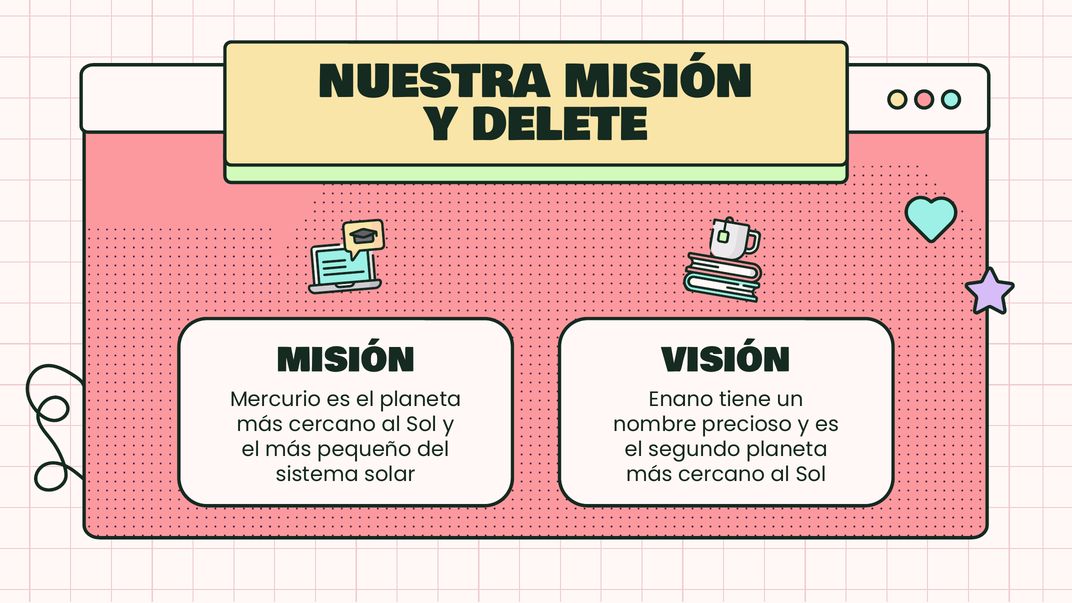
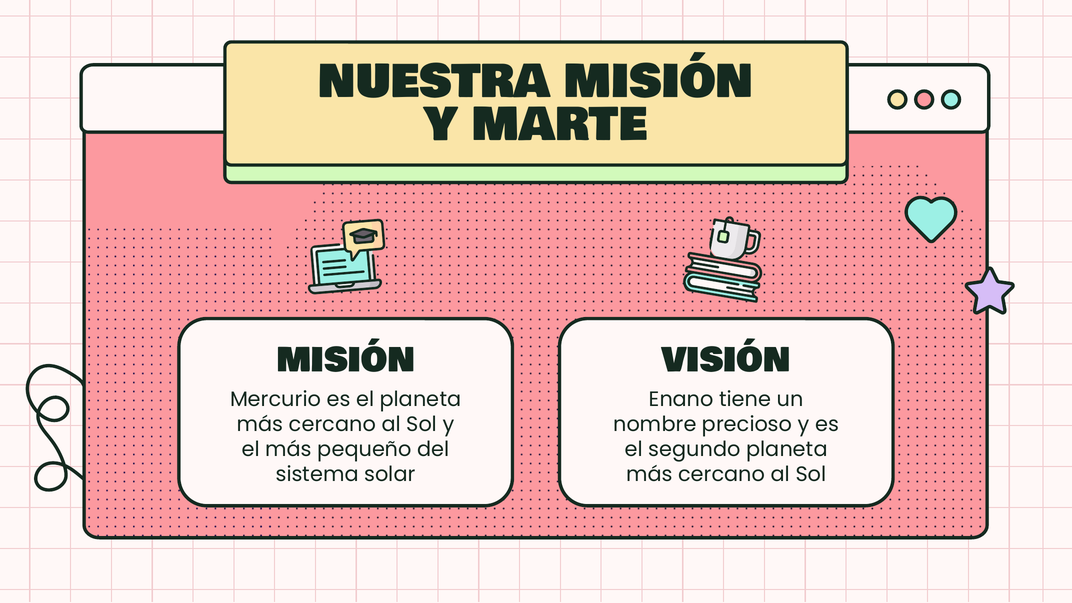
DELETE: DELETE -> MARTE (559, 125)
